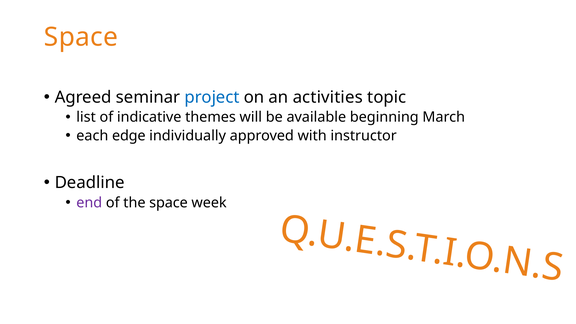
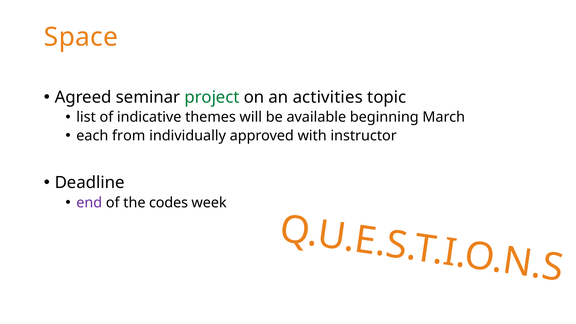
project colour: blue -> green (212, 97)
edge: edge -> from (129, 136)
the space: space -> codes (169, 203)
